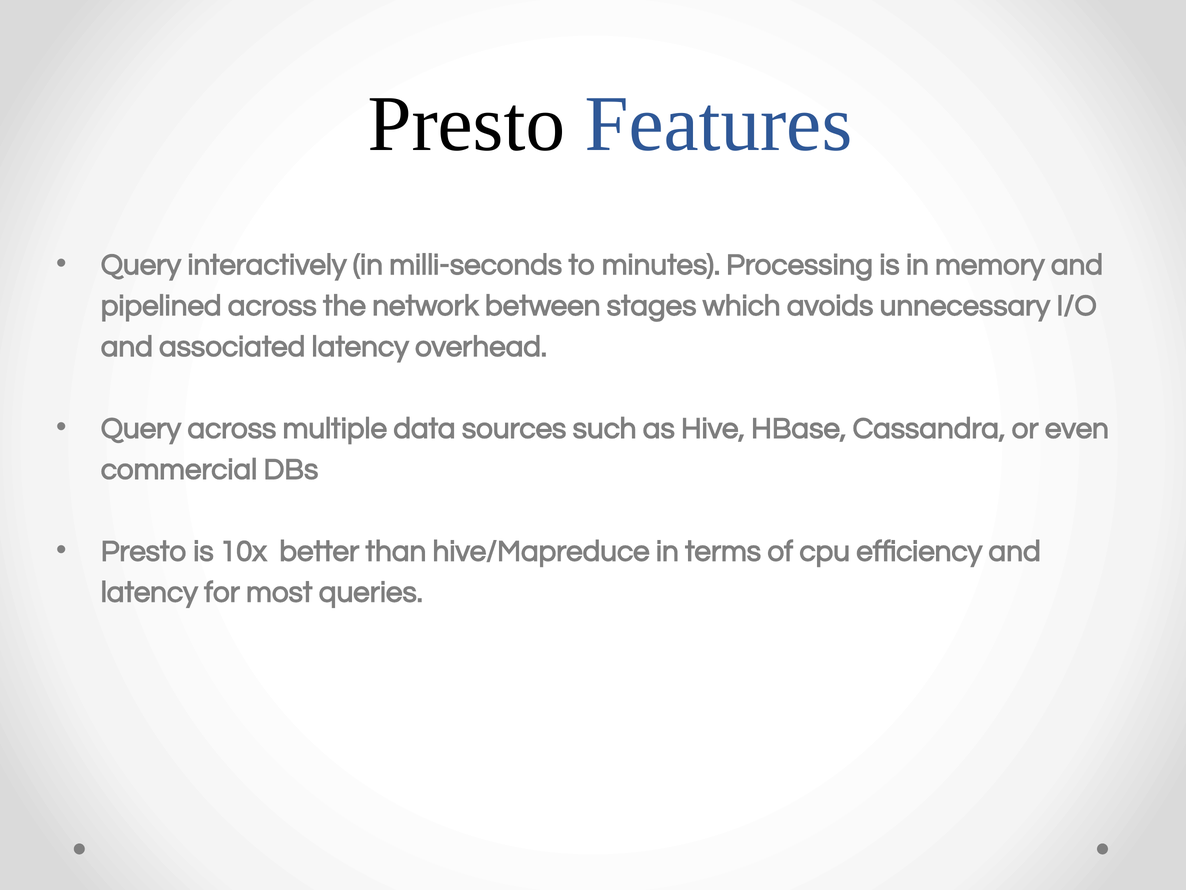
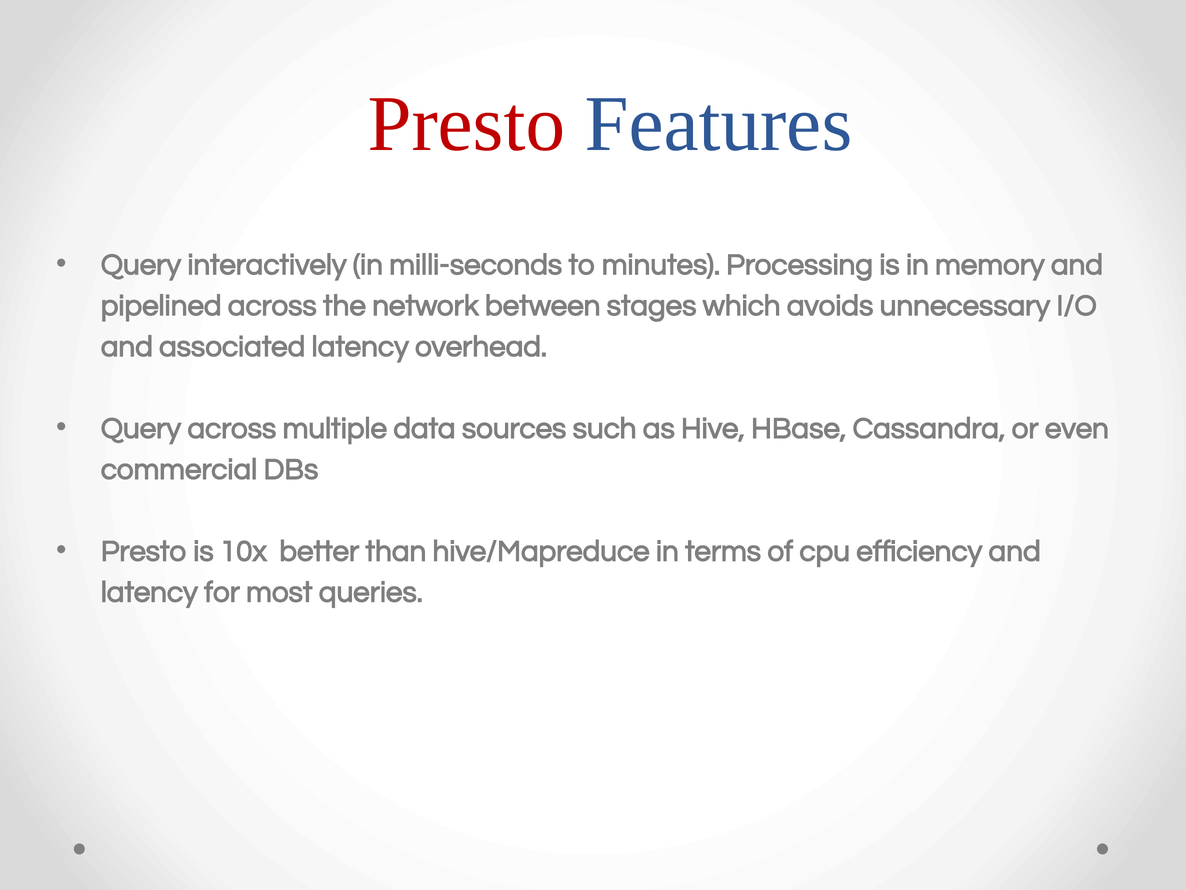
Presto colour: black -> red (466, 124)
